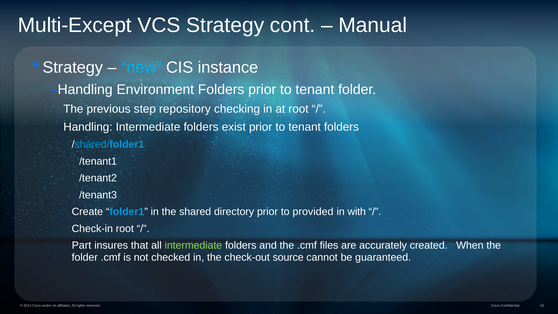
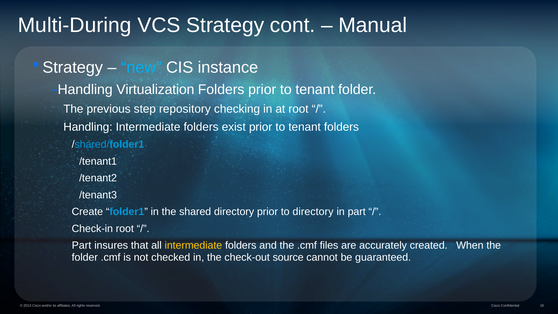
Multi-Except: Multi-Except -> Multi-During (75, 25)
Environment: Environment -> Virtualization (155, 89)
to provided: provided -> directory (313, 212)
in with: with -> part (357, 212)
intermediate colour: light green -> yellow (193, 245)
